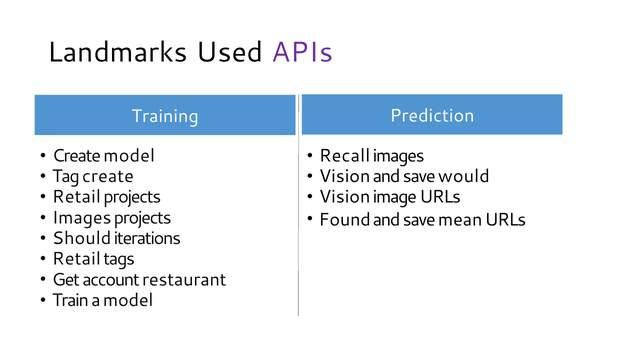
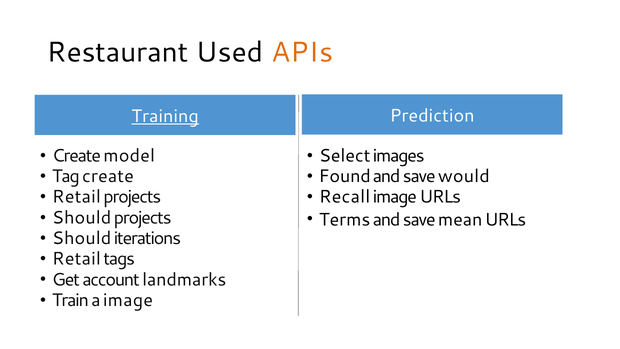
Landmarks: Landmarks -> Restaurant (118, 52)
APIs colour: purple -> orange (302, 52)
Training underline: none -> present (165, 116)
Recall: Recall -> Select (345, 156)
Vision: Vision -> Found (345, 176)
Vision: Vision -> Recall (345, 197)
Images: Images -> Should (82, 217)
Found: Found -> Terms (345, 220)
restaurant: restaurant -> landmarks (184, 279)
a model: model -> image (128, 300)
